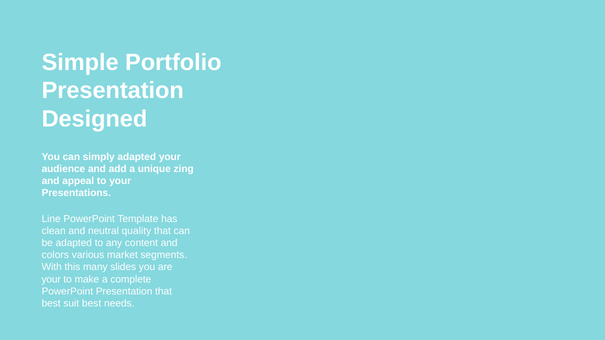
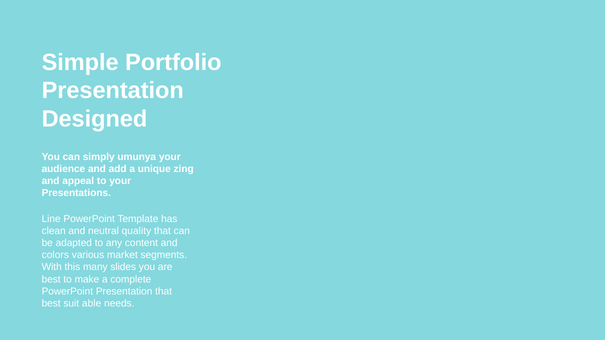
simply adapted: adapted -> umunya (137, 157)
your: your -> best (51, 280)
suit best: best -> able (92, 304)
